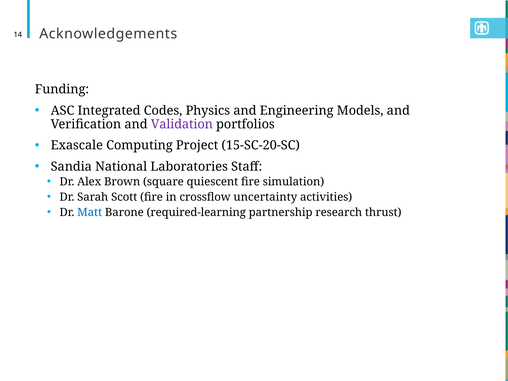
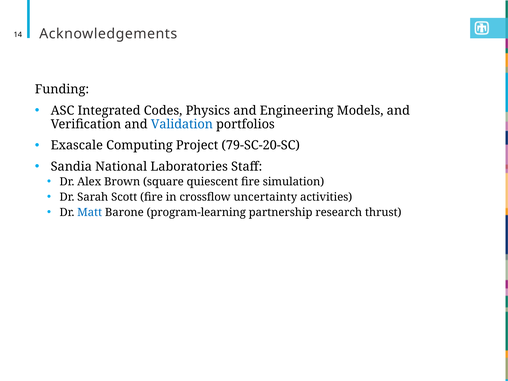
Validation colour: purple -> blue (182, 124)
15-SC-20-SC: 15-SC-20-SC -> 79-SC-20-SC (261, 145)
required-learning: required-learning -> program-learning (196, 212)
